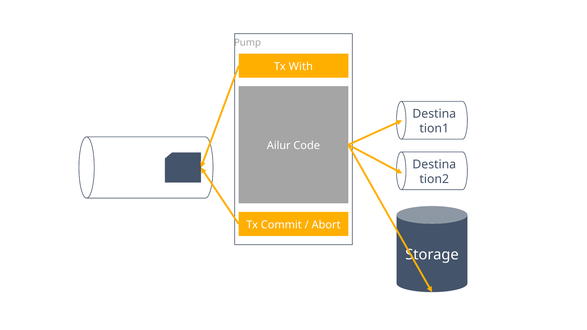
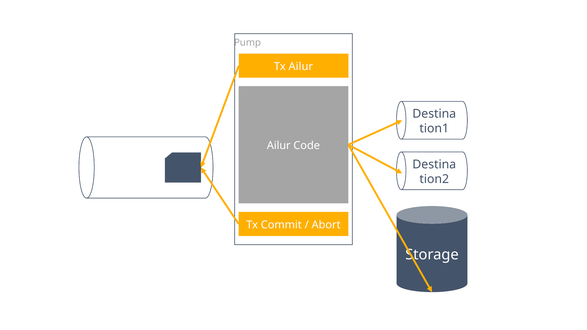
Tx With: With -> Ailur (301, 66)
